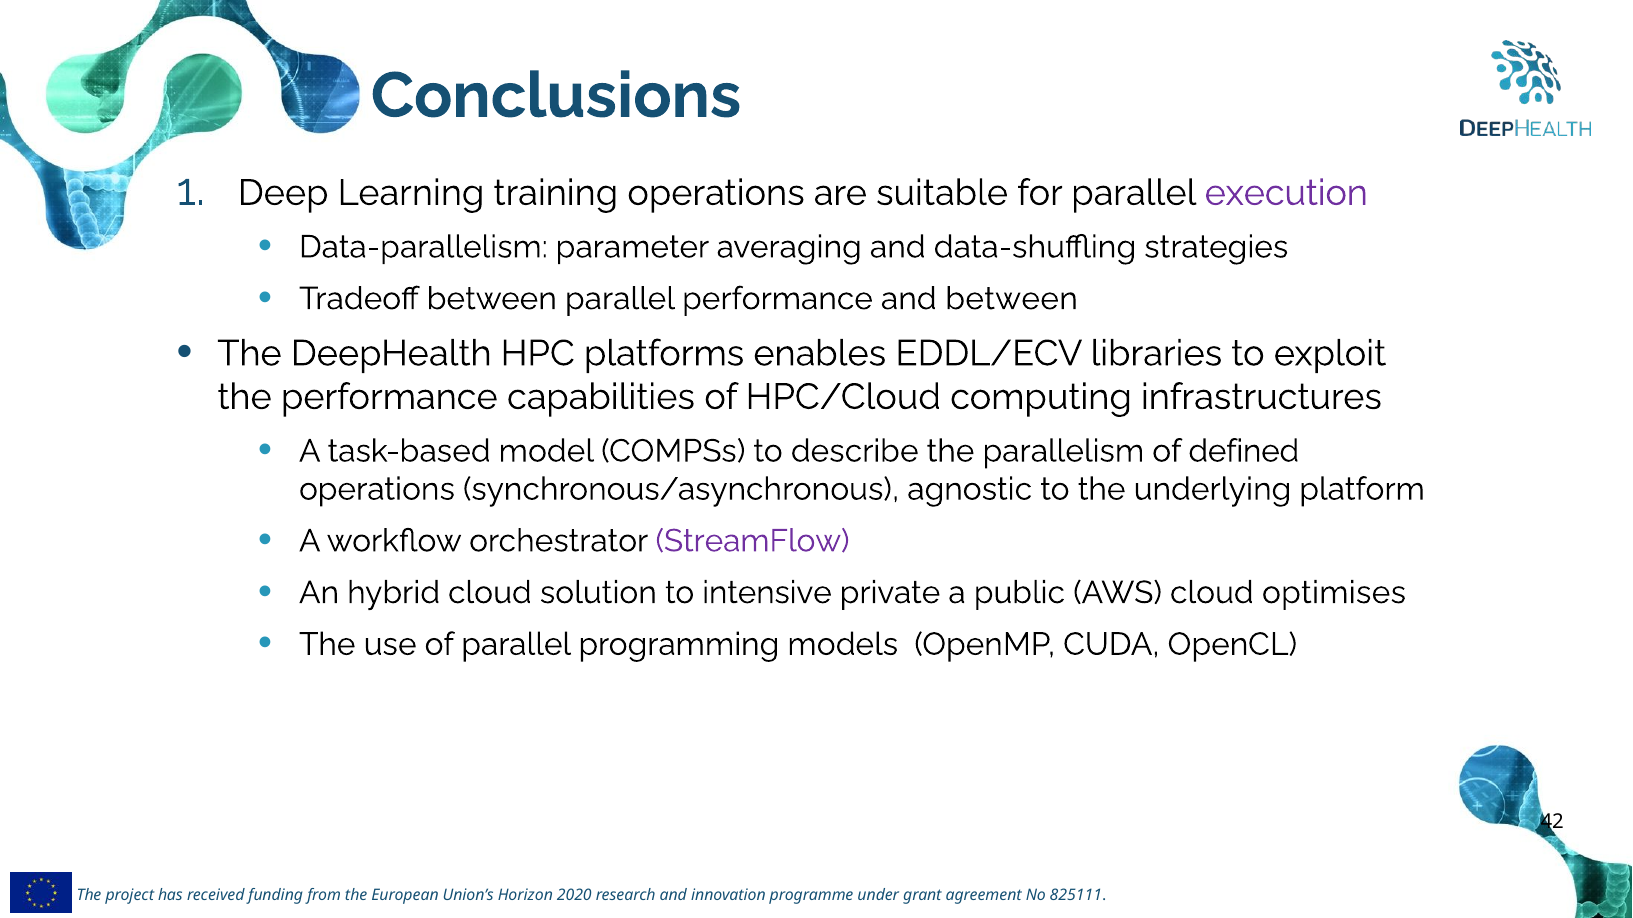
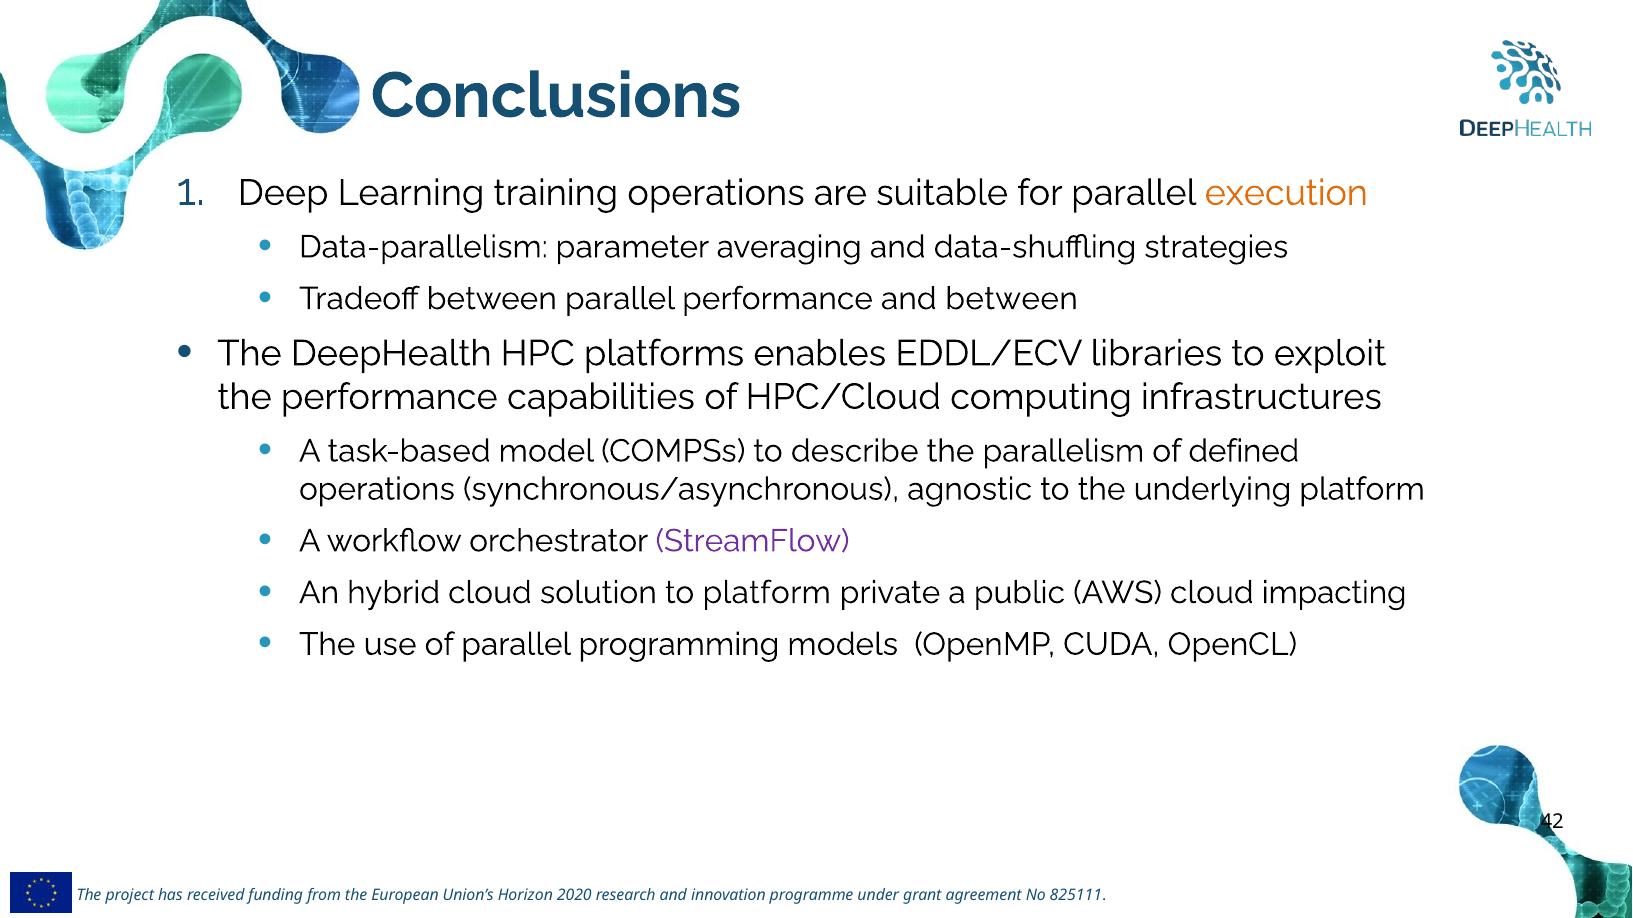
execution colour: purple -> orange (1286, 193)
to intensive: intensive -> platform (767, 593)
optimises: optimises -> impacting (1334, 593)
